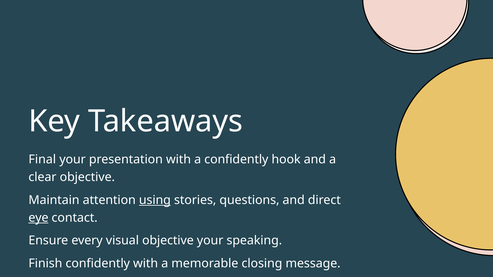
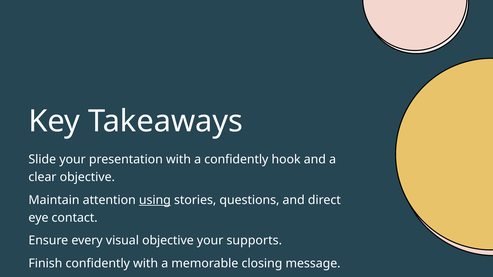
Final: Final -> Slide (42, 160)
eye underline: present -> none (38, 218)
speaking: speaking -> supports (254, 241)
